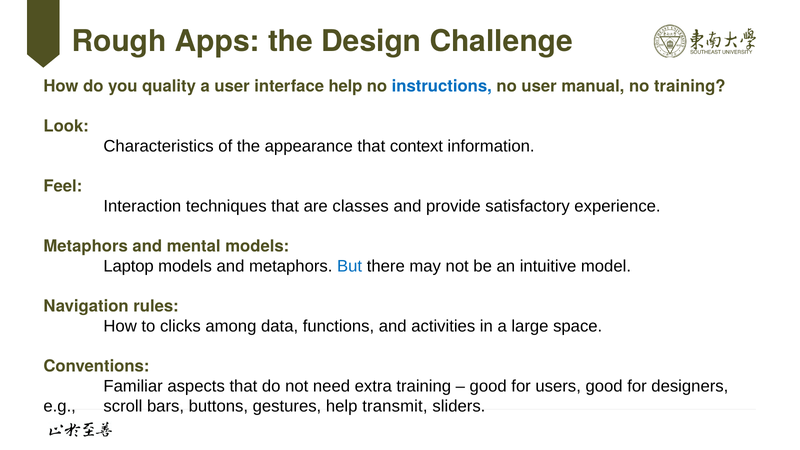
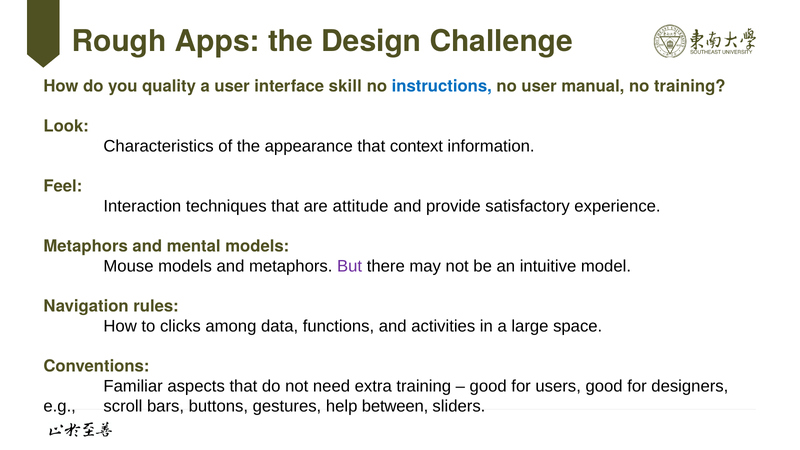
interface help: help -> skill (345, 86)
classes: classes -> attitude (361, 206)
Laptop: Laptop -> Mouse (128, 266)
But colour: blue -> purple (350, 266)
transmit: transmit -> between (395, 406)
